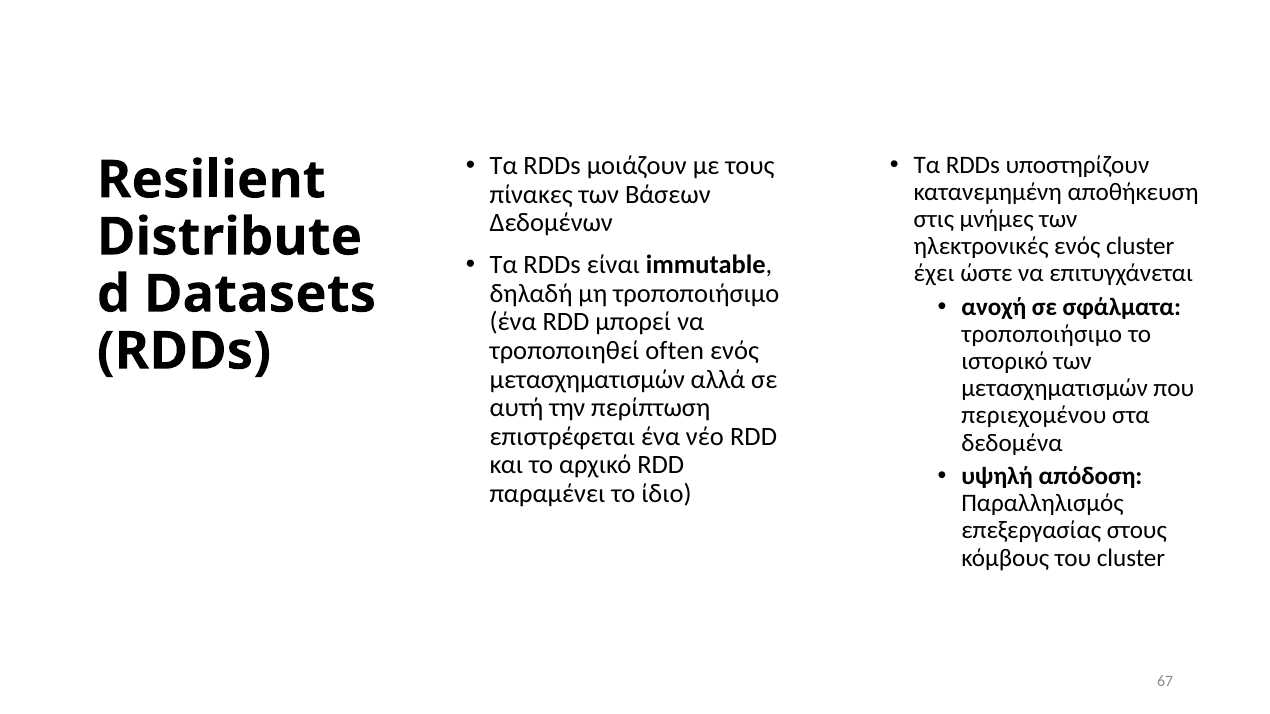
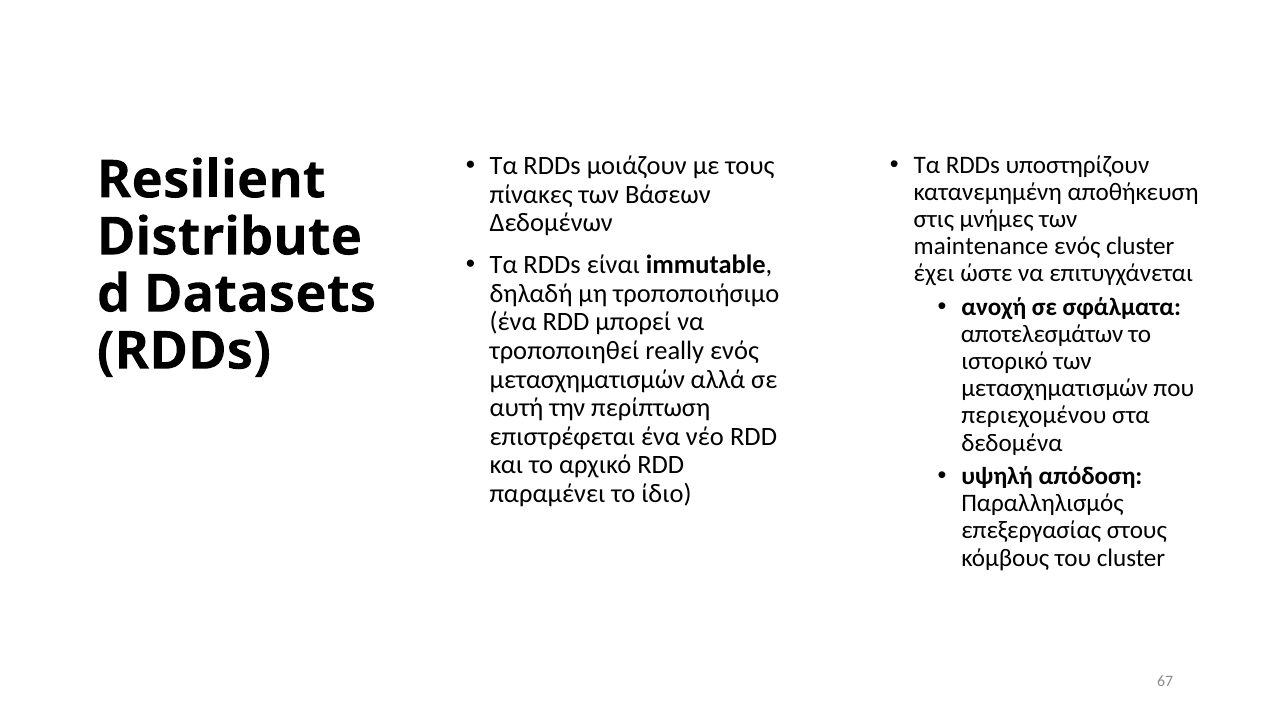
ηλεκτρονικές: ηλεκτρονικές -> maintenance (981, 247)
τροποποιήσιμο: τροποποιήσιμο -> αποτελεσμάτων (1042, 335)
often: often -> really (675, 351)
